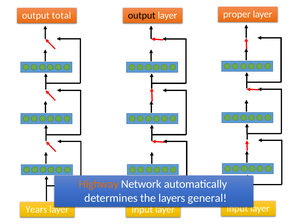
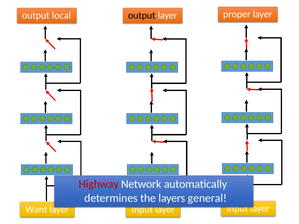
total: total -> local (61, 15)
Highway colour: orange -> red (99, 184)
Years: Years -> Want (36, 210)
